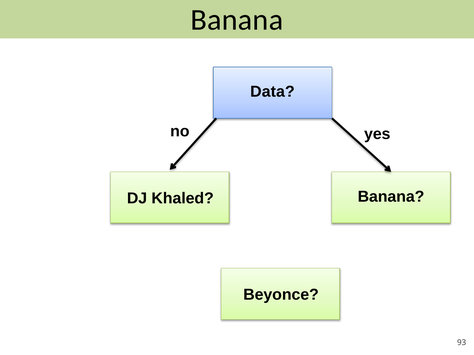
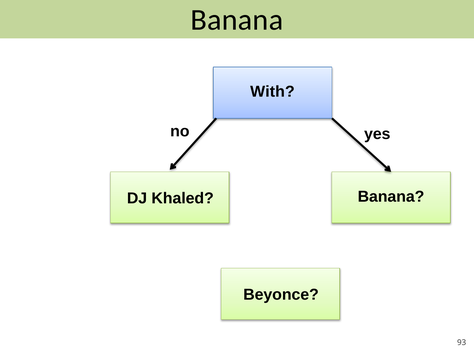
Data: Data -> With (272, 92)
